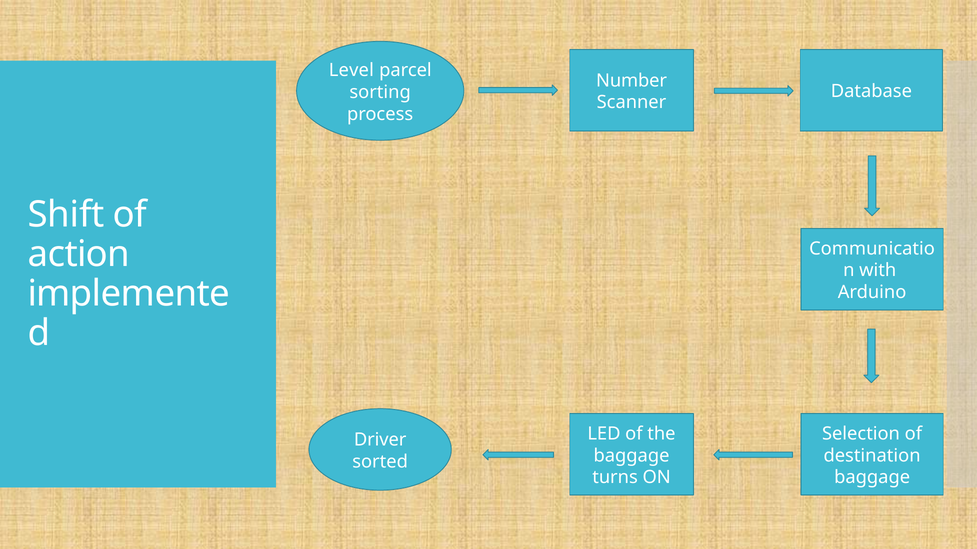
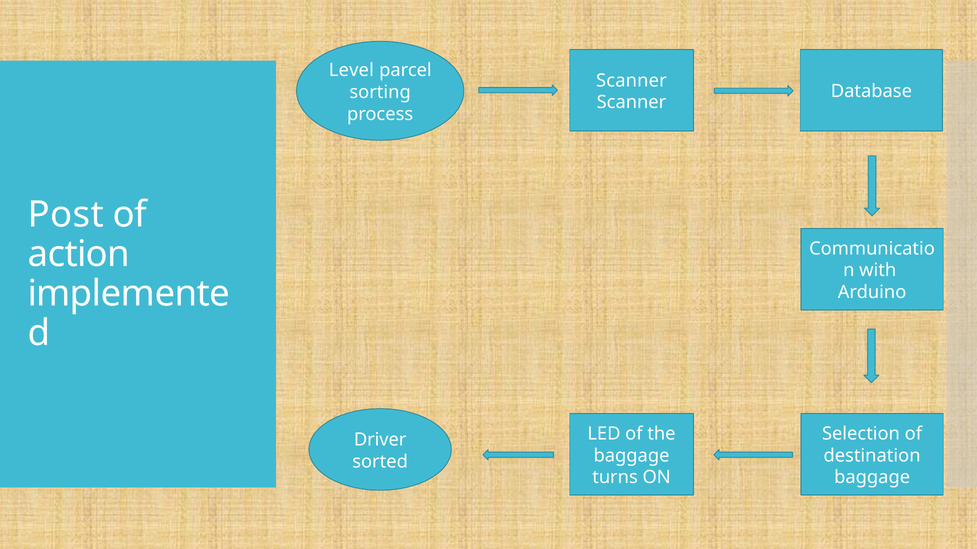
Number: Number -> Scanner (631, 81)
Shift: Shift -> Post (66, 215)
